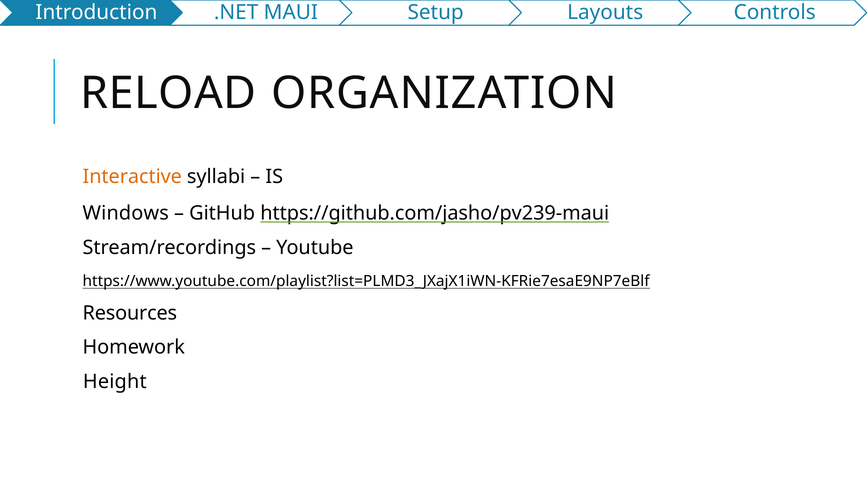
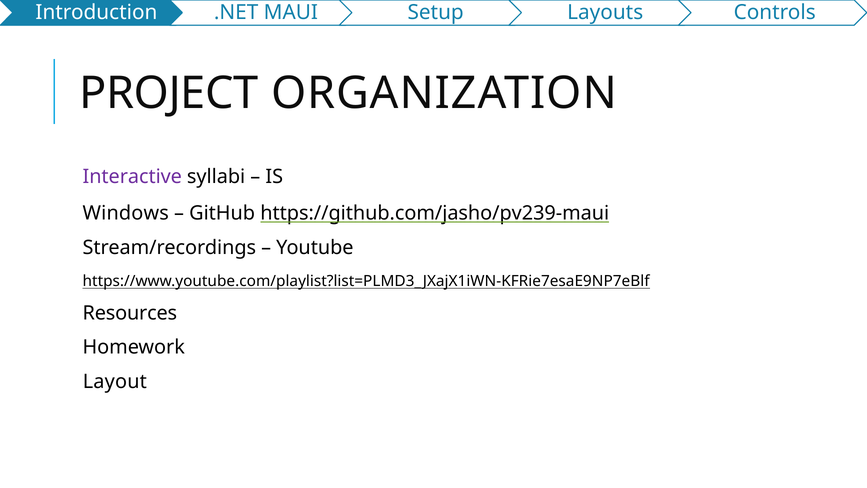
RELOAD: RELOAD -> PROJECT (169, 93)
Interactive colour: orange -> purple (132, 176)
Height: Height -> Layout (115, 381)
